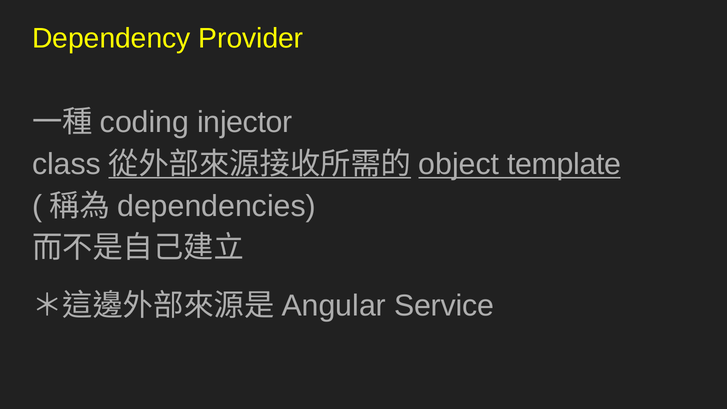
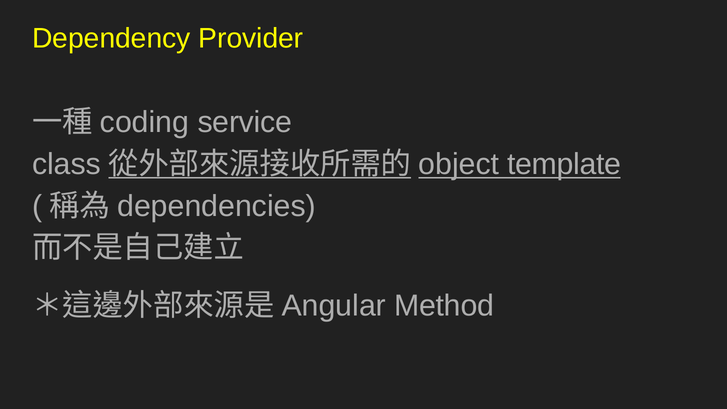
injector: injector -> service (245, 122)
Service: Service -> Method (444, 306)
